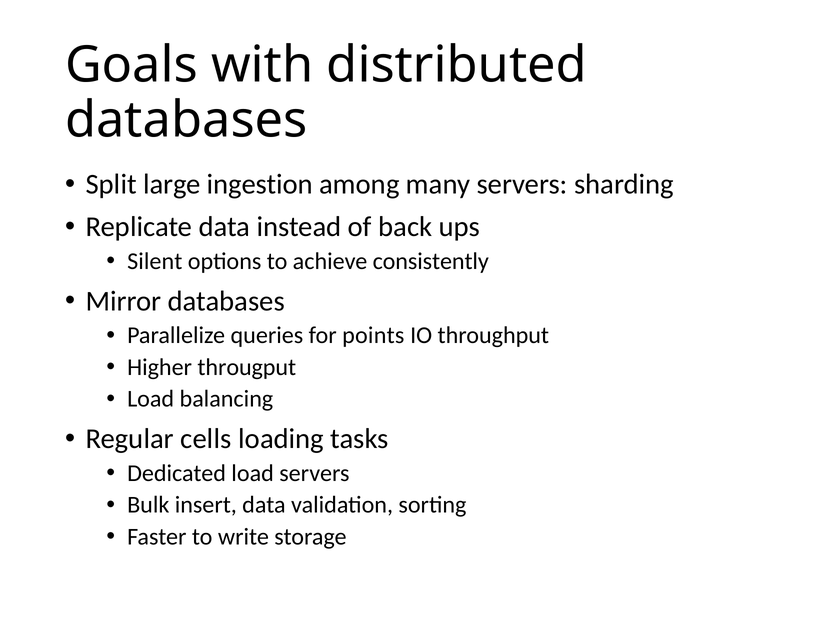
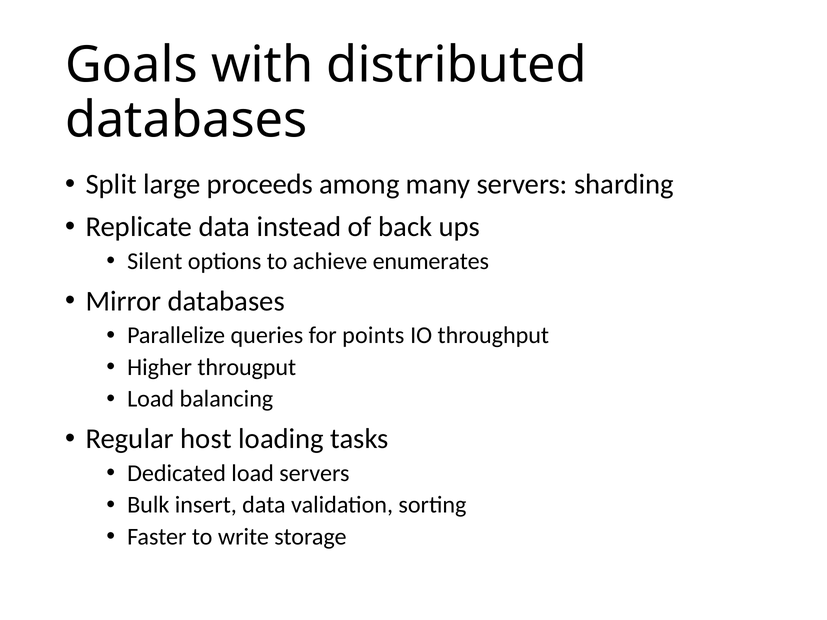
ingestion: ingestion -> proceeds (260, 185)
consistently: consistently -> enumerates (431, 261)
cells: cells -> host (206, 439)
